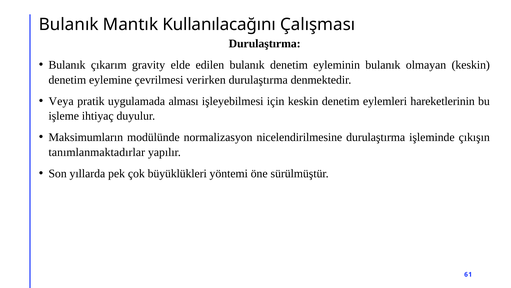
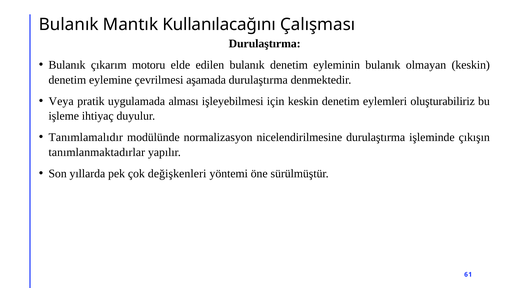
gravity: gravity -> motoru (149, 65)
verirken: verirken -> aşamada (206, 80)
hareketlerinin: hareketlerinin -> oluşturabiliriz (443, 101)
Maksimumların: Maksimumların -> Tanımlamalıdır (86, 137)
büyüklükleri: büyüklükleri -> değişkenleri (177, 173)
